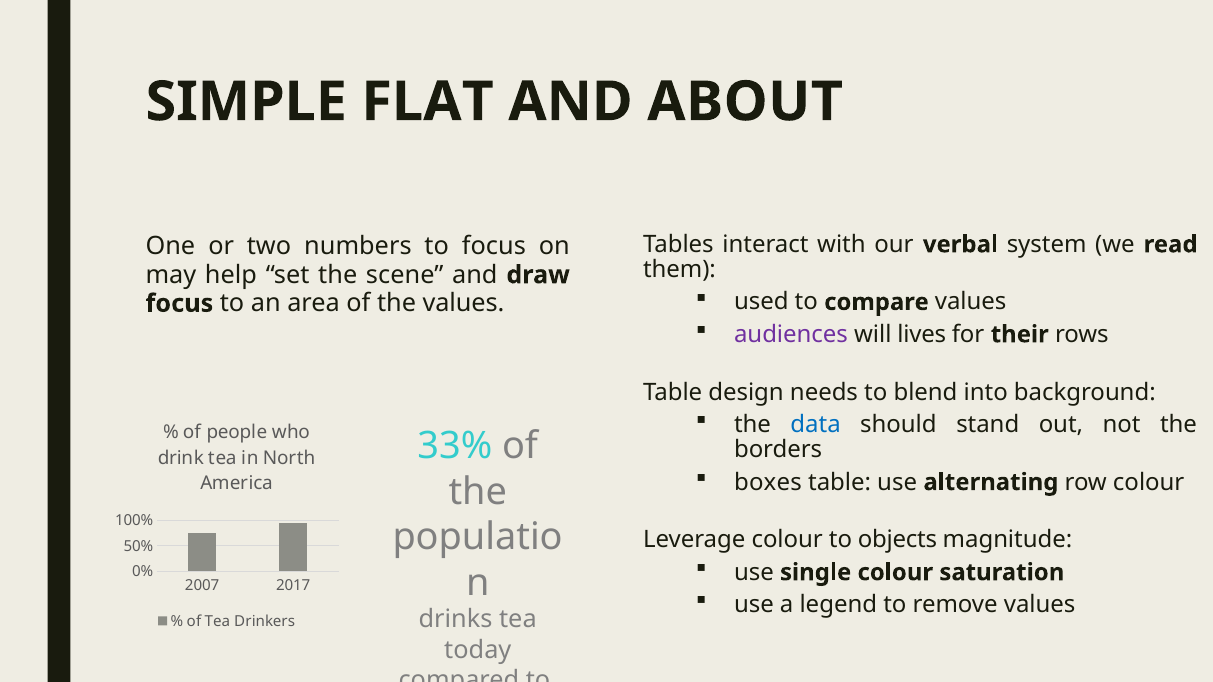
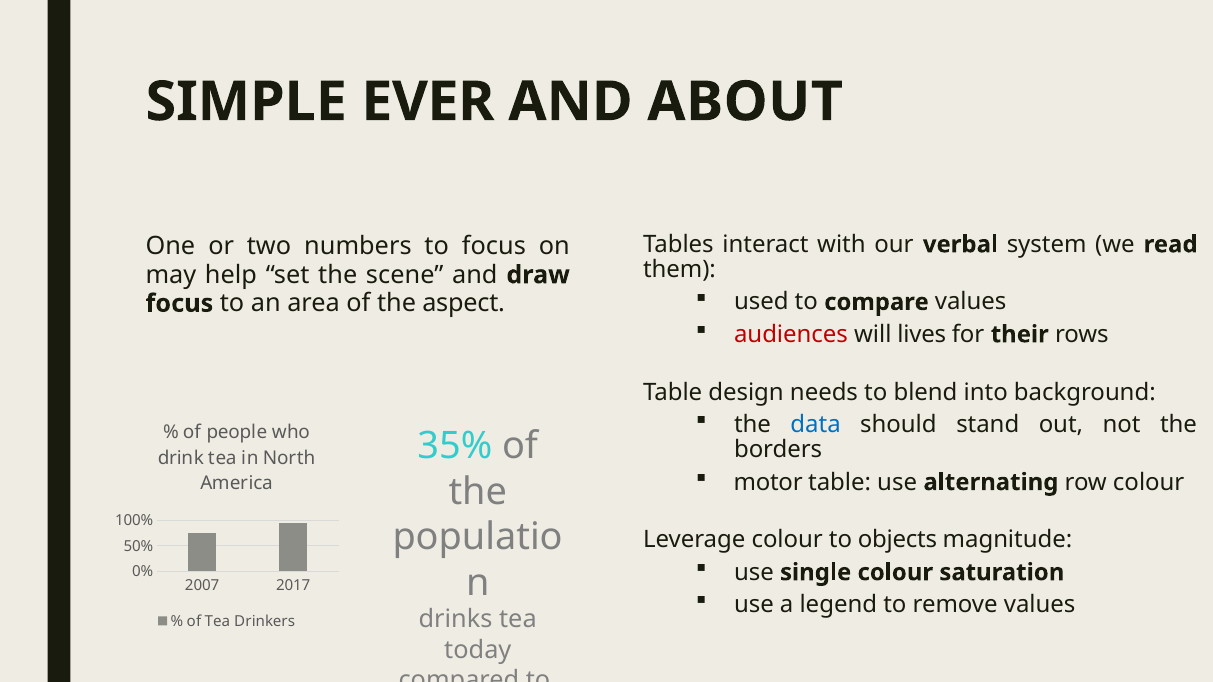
FLAT: FLAT -> EVER (428, 102)
the values: values -> aspect (464, 304)
audiences colour: purple -> red (791, 335)
33%: 33% -> 35% (455, 446)
boxes: boxes -> motor (768, 482)
